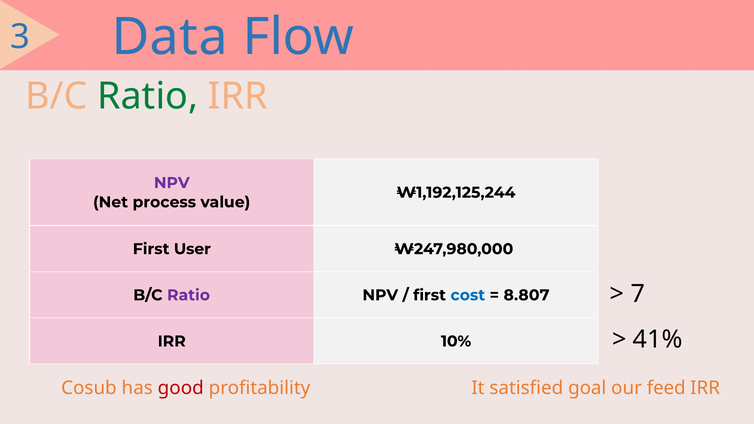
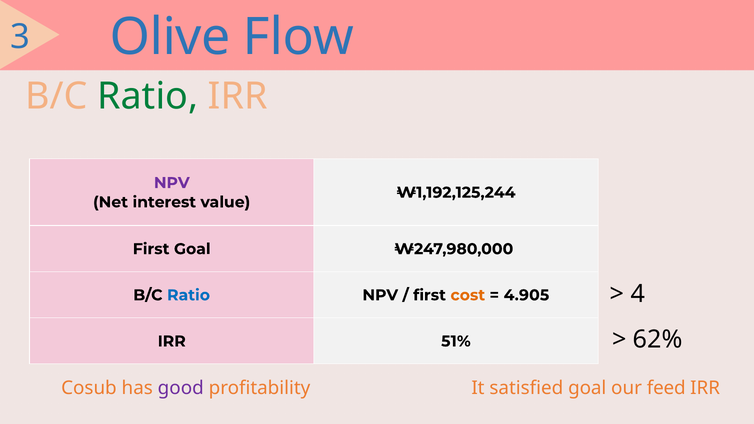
Data: Data -> Olive (170, 37)
process: process -> interest (164, 202)
First User: User -> Goal (192, 249)
7: 7 -> 4 (638, 294)
Ratio colour: purple -> blue (189, 295)
cost colour: blue -> orange (468, 295)
8.807: 8.807 -> 4.905 (526, 295)
10%: 10% -> 51% (456, 341)
41%: 41% -> 62% (658, 339)
good colour: red -> purple (181, 388)
